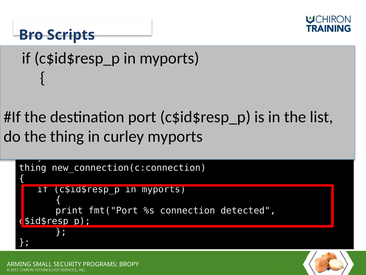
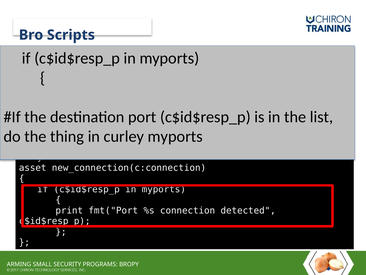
thing: thing -> asset (33, 168)
